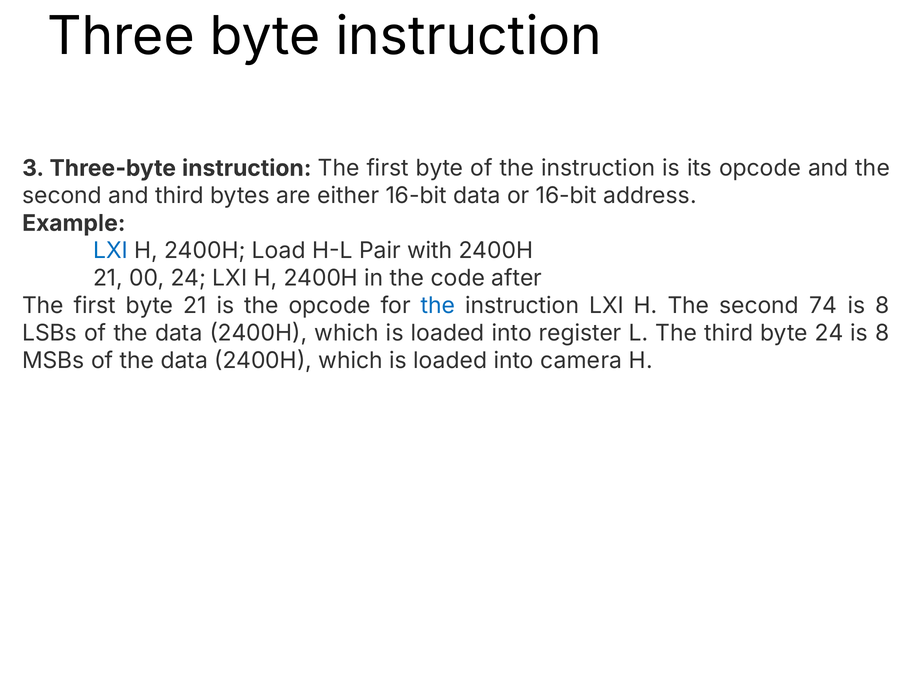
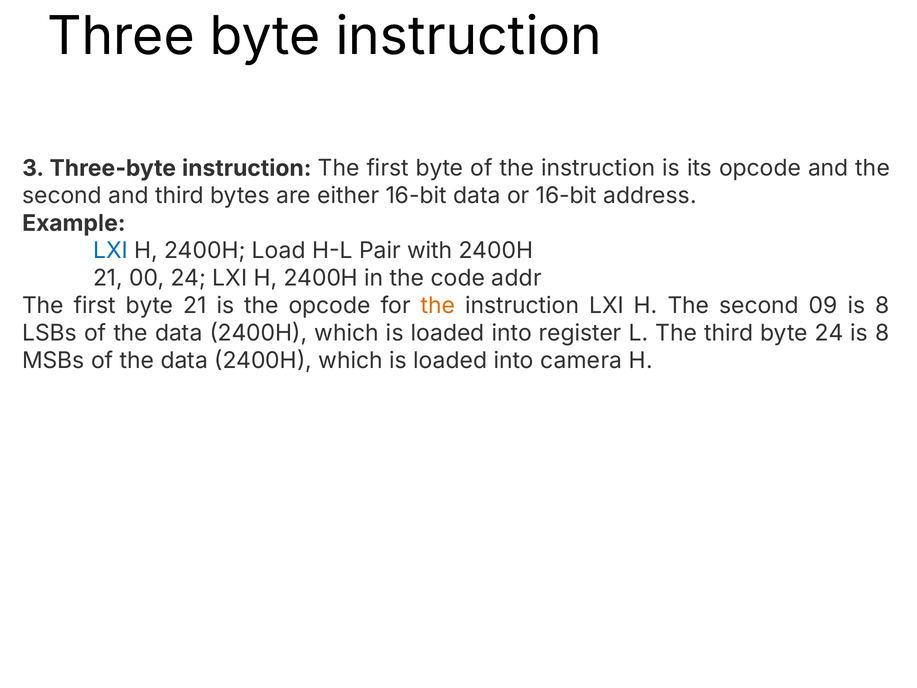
after: after -> addr (517, 278)
the colour: blue -> orange (438, 306)
74: 74 -> 09 (823, 306)
